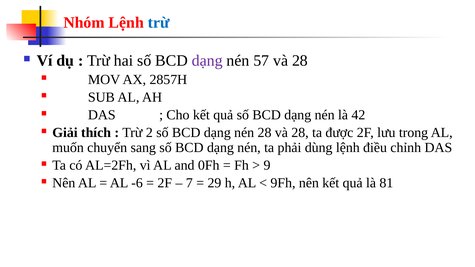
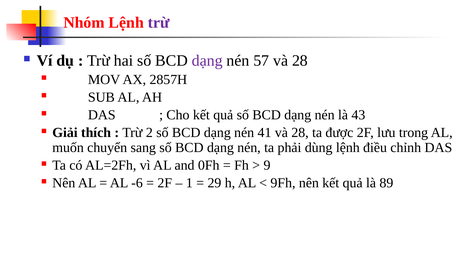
trừ colour: blue -> purple (159, 22)
42: 42 -> 43 (358, 115)
nén 28: 28 -> 41 (265, 133)
7: 7 -> 1 (189, 183)
81: 81 -> 89 (386, 183)
